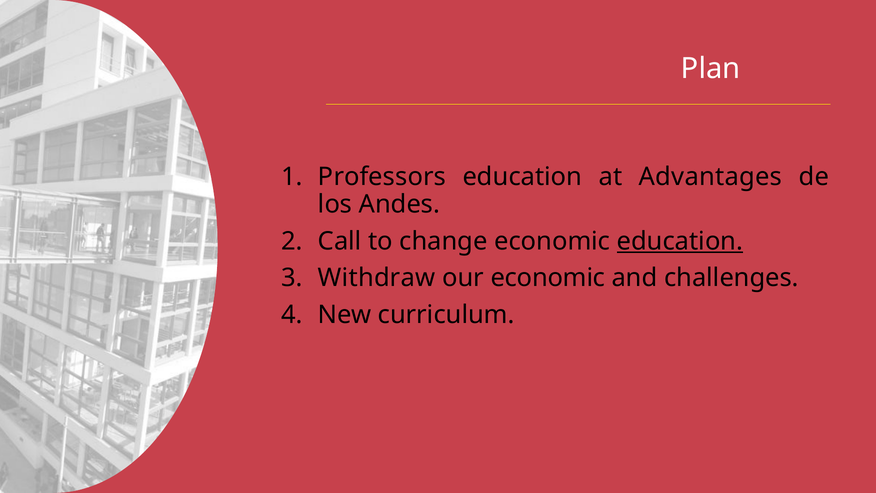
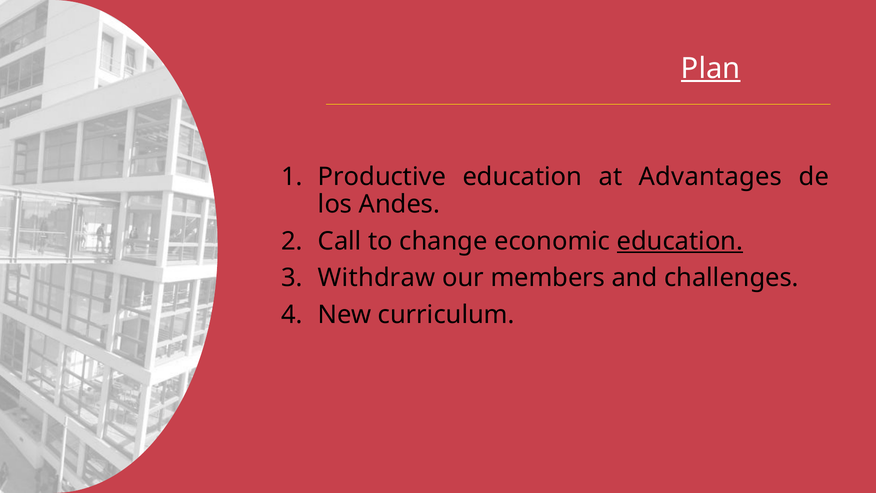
Plan underline: none -> present (711, 68)
Professors: Professors -> Productive (382, 177)
our economic: economic -> members (548, 278)
